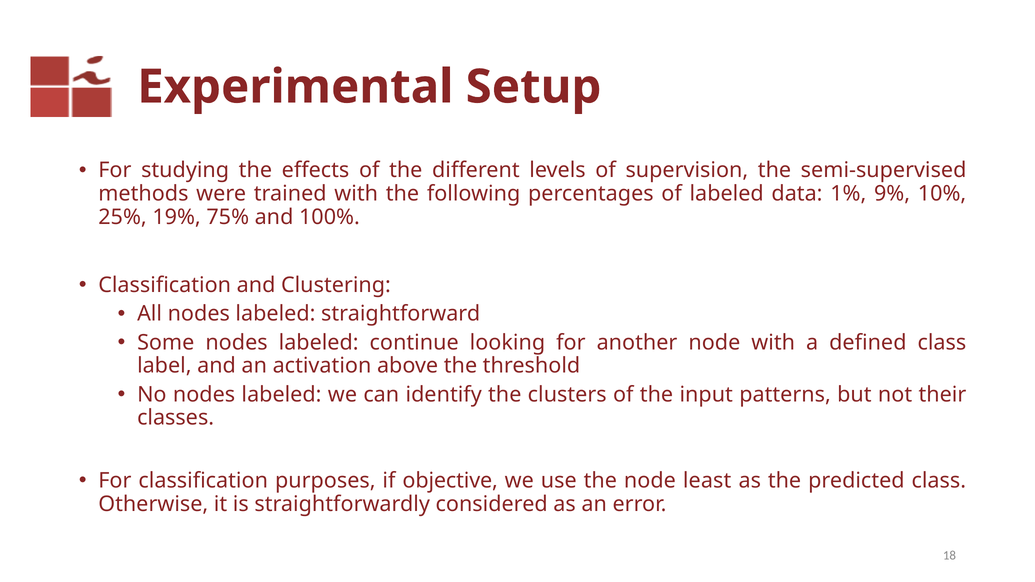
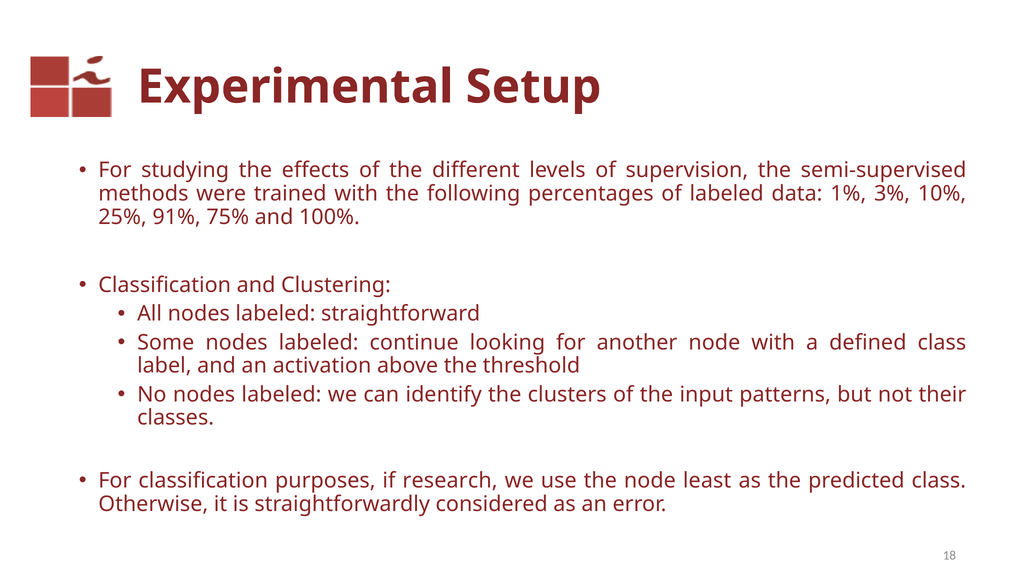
9%: 9% -> 3% (892, 194)
19%: 19% -> 91% (177, 217)
objective: objective -> research (450, 481)
